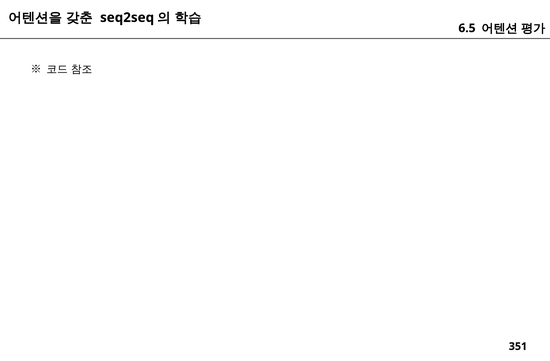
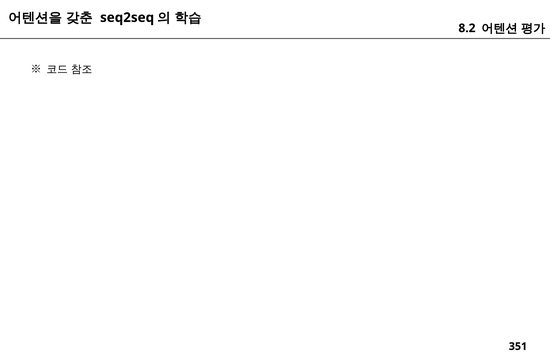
6.5: 6.5 -> 8.2 (467, 28)
